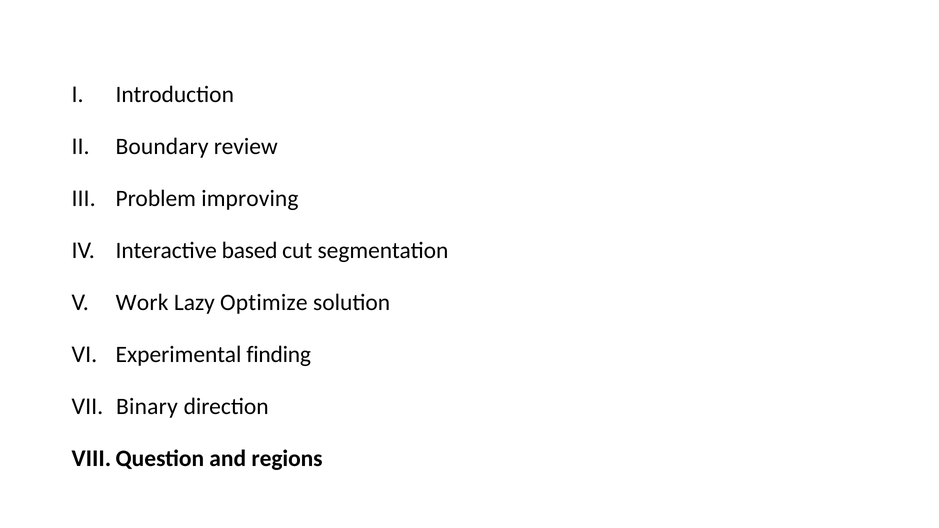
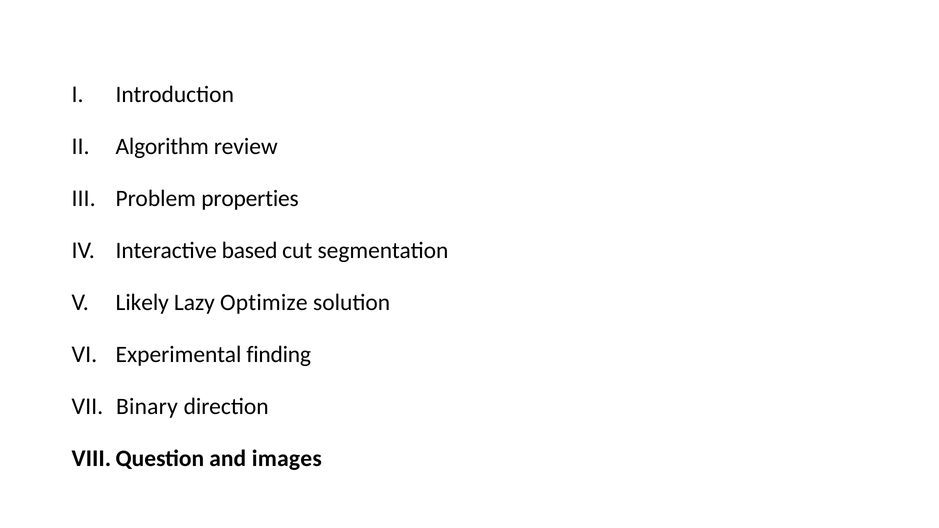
Boundary: Boundary -> Algorithm (162, 146)
improving: improving -> properties (250, 199)
Work: Work -> Likely (142, 303)
regions: regions -> images (287, 459)
